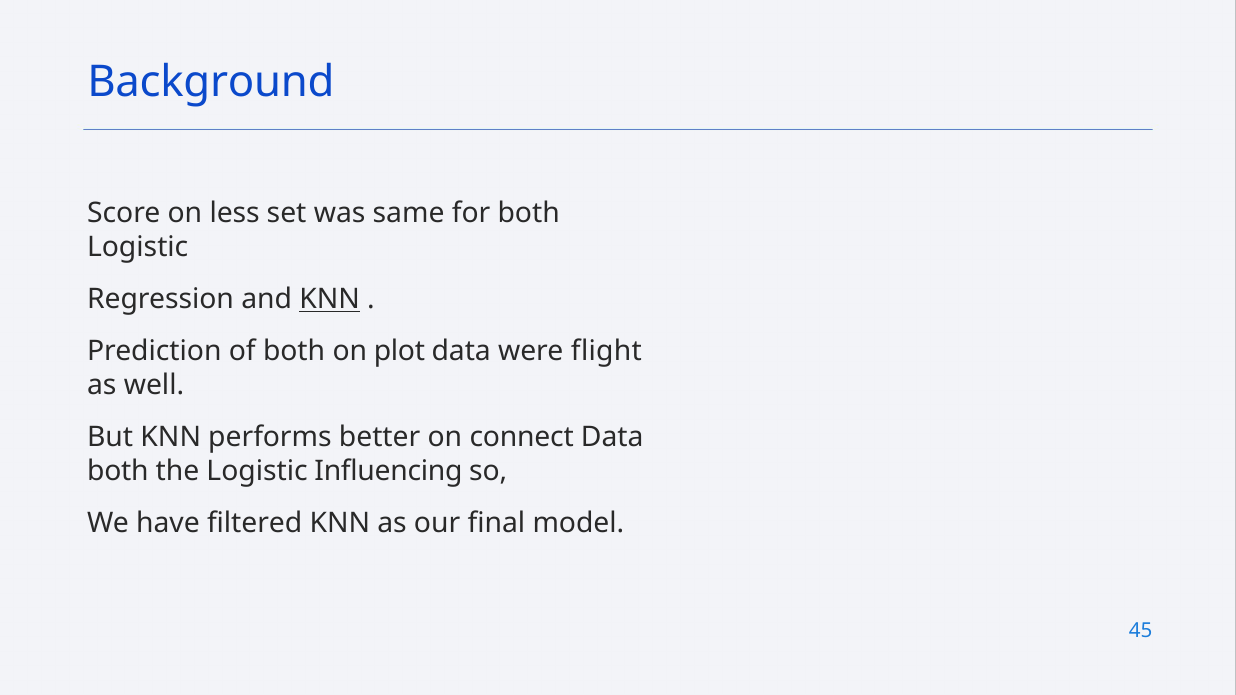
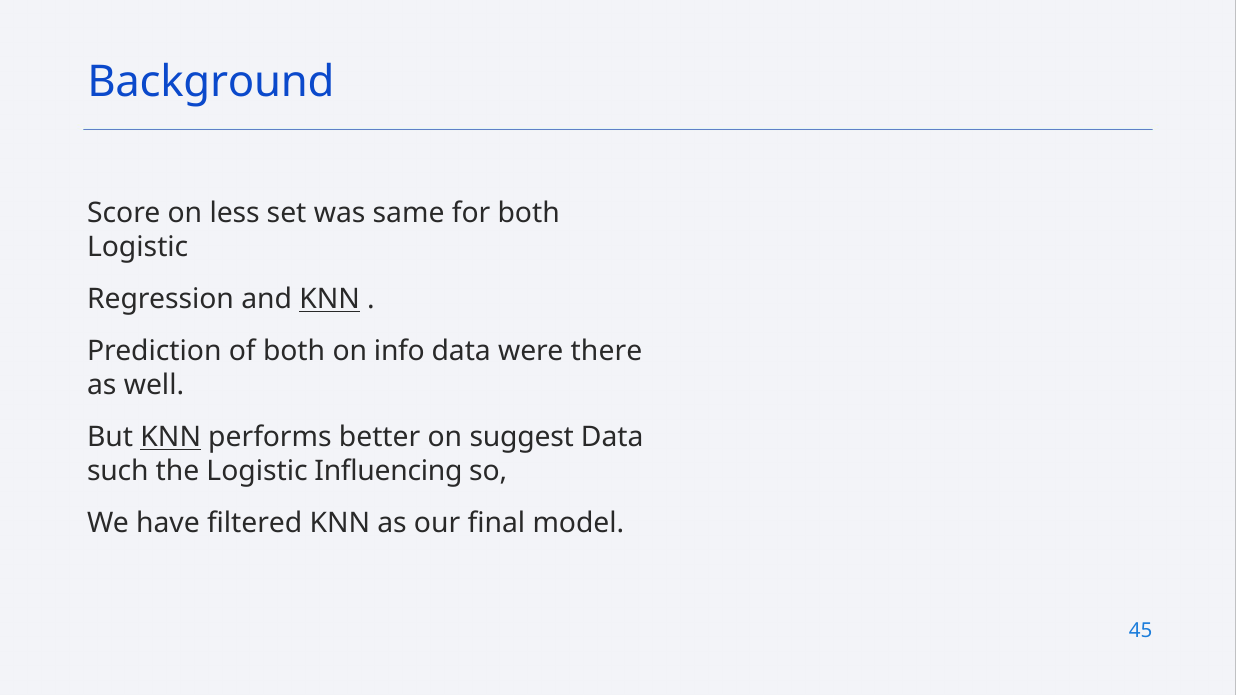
plot: plot -> info (399, 351)
flight: flight -> there (607, 351)
KNN underline: none -> present (171, 437)
connect: connect -> suggest (522, 437)
both: both -> such (118, 471)
